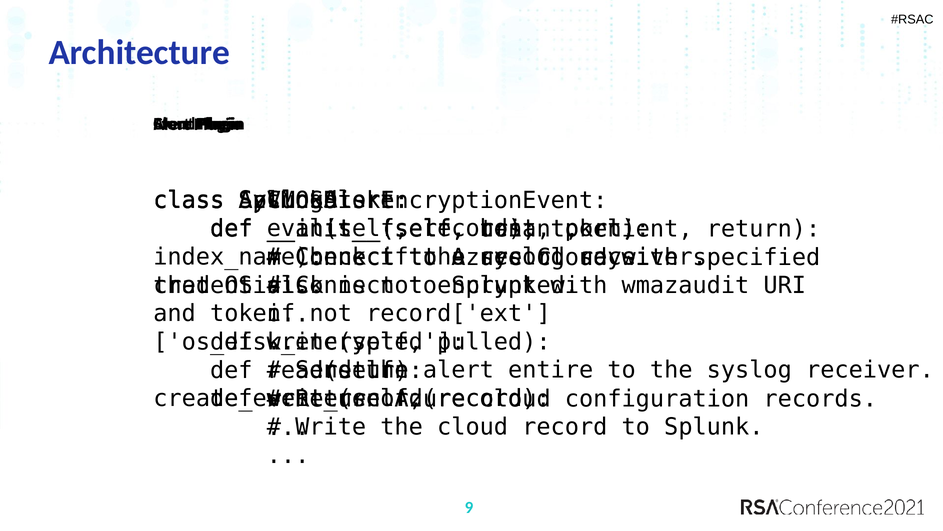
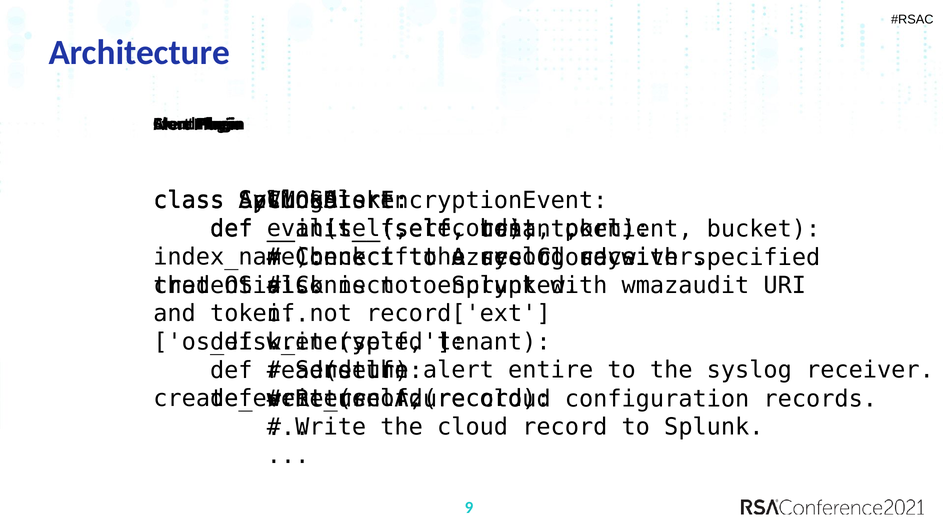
return: return -> bucket (763, 229)
pulled: pulled -> tenant (494, 341)
